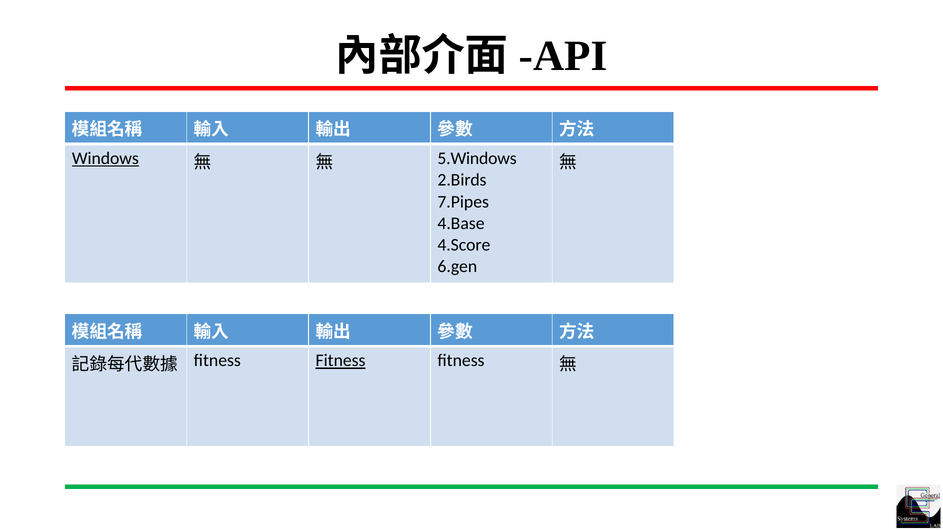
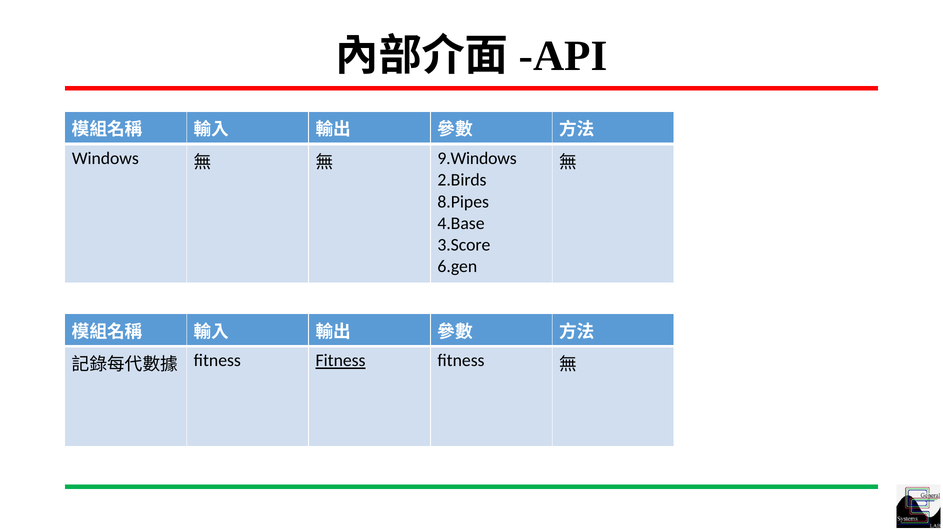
Windows underline: present -> none (105, 159)
5.Windows: 5.Windows -> 9.Windows (477, 159)
7.Pipes: 7.Pipes -> 8.Pipes (463, 202)
4.Score: 4.Score -> 3.Score (464, 245)
